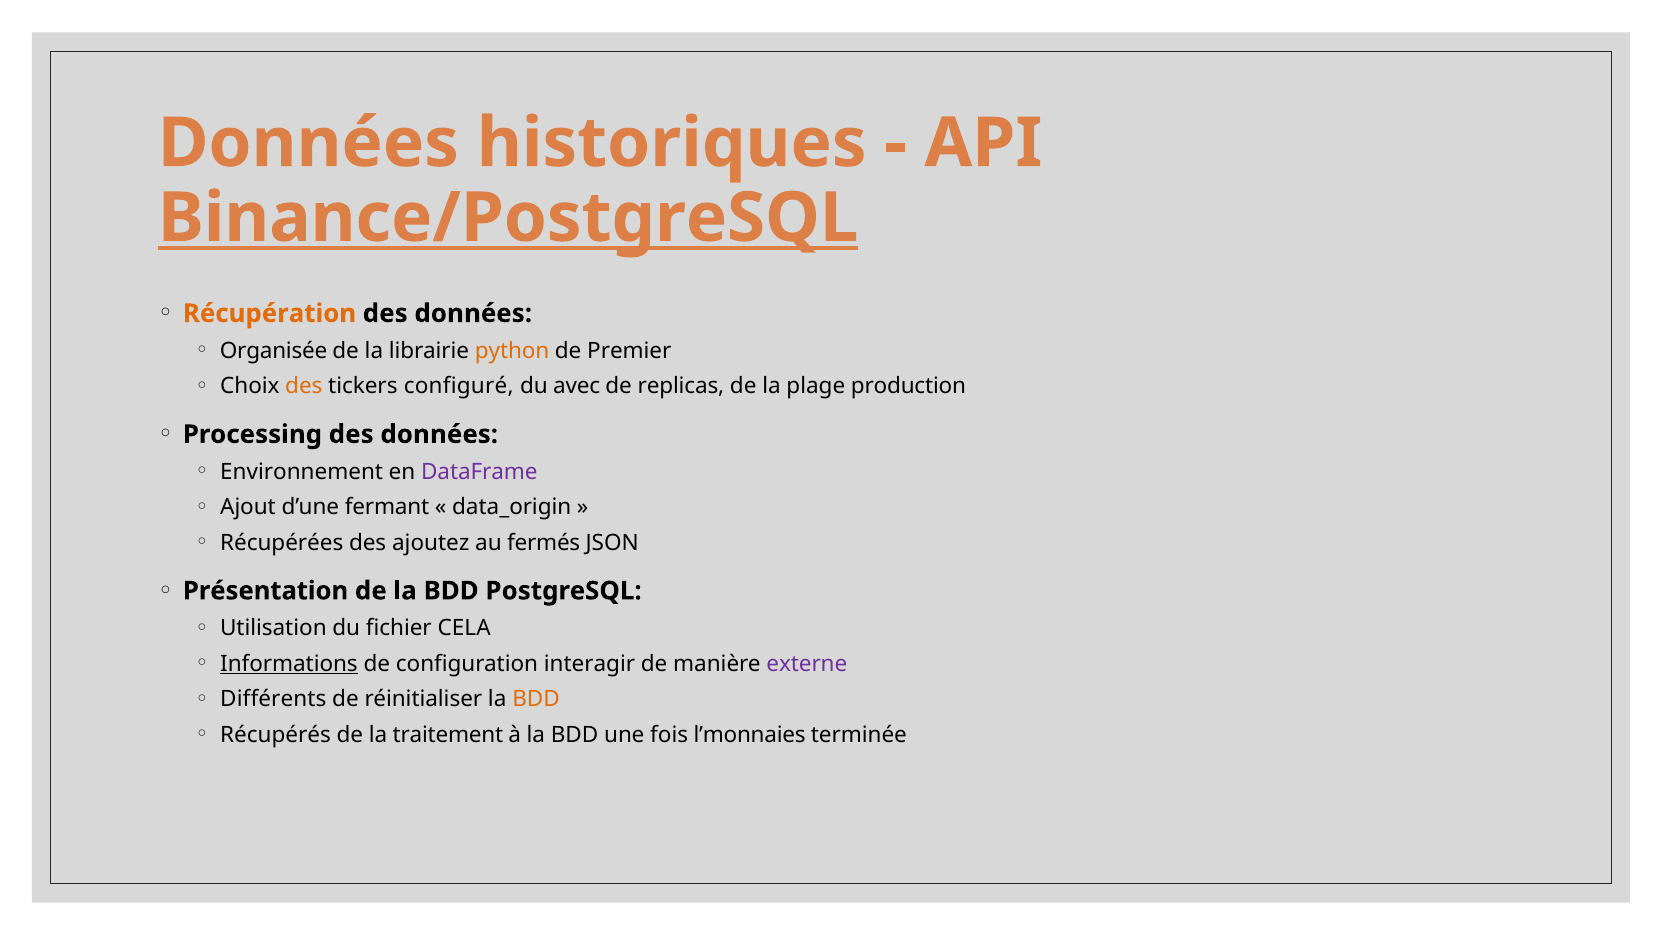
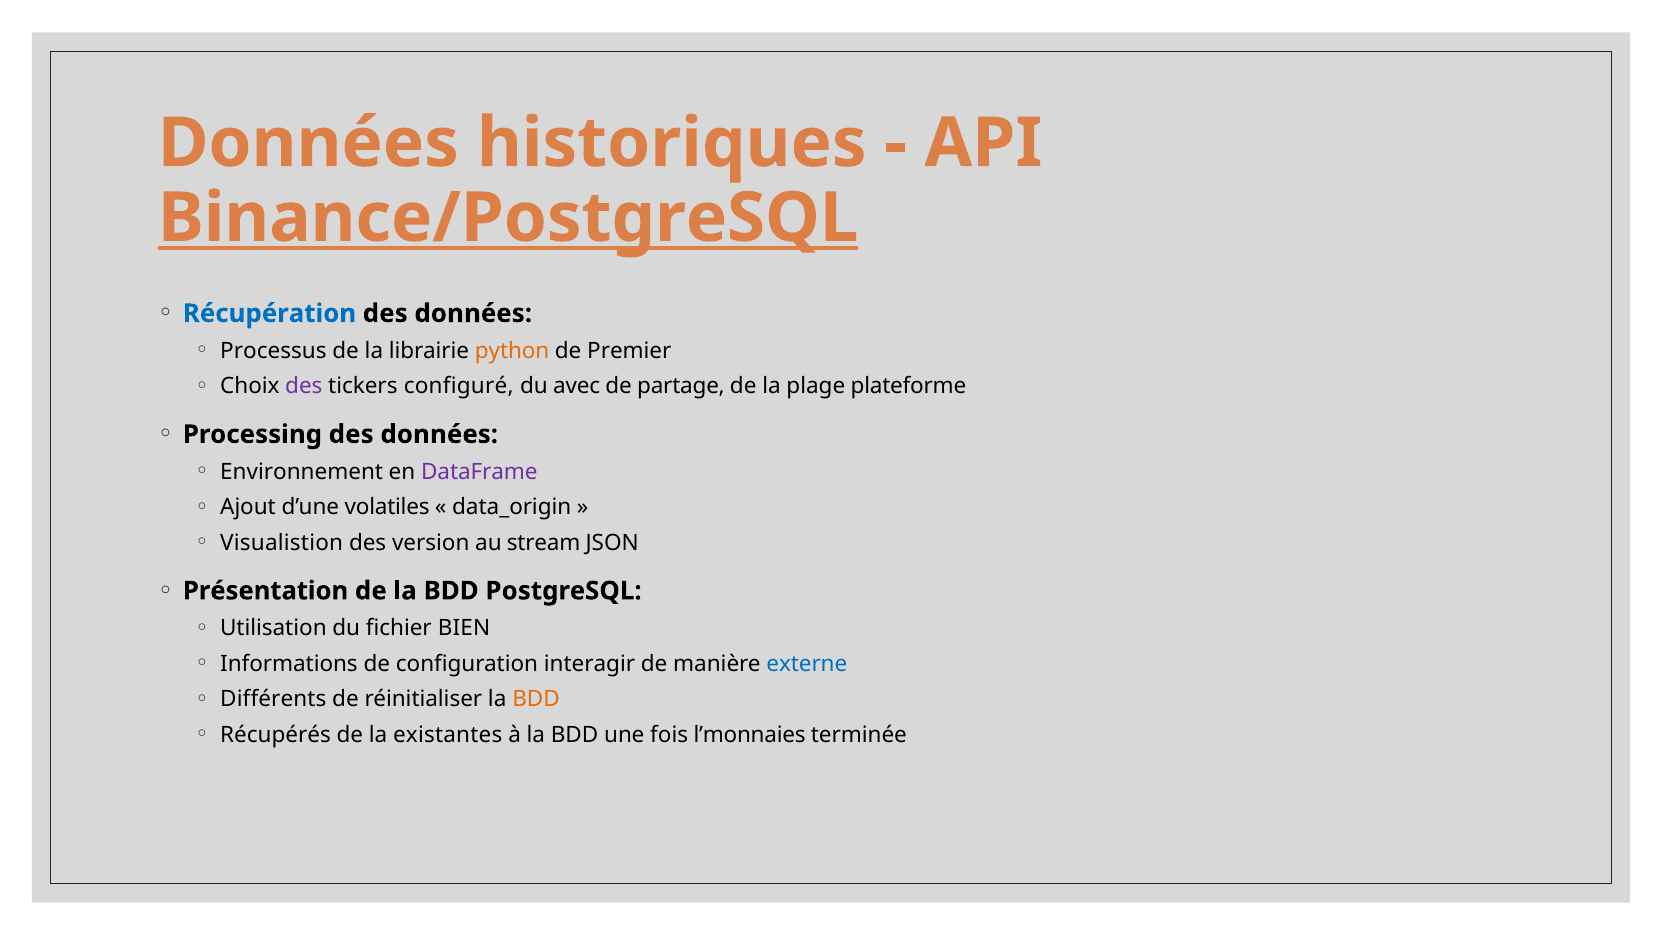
Récupération colour: orange -> blue (270, 313)
Organisée: Organisée -> Processus (273, 351)
des colour: orange -> purple (304, 386)
replicas: replicas -> partage (681, 386)
production: production -> plateforme (908, 386)
fermant: fermant -> volatiles (387, 507)
Récupérées: Récupérées -> Visualistion (282, 543)
ajoutez: ajoutez -> version (431, 543)
fermés: fermés -> stream (544, 543)
CELA: CELA -> BIEN (464, 628)
Informations underline: present -> none (289, 664)
externe colour: purple -> blue (807, 664)
traitement: traitement -> existantes (448, 735)
